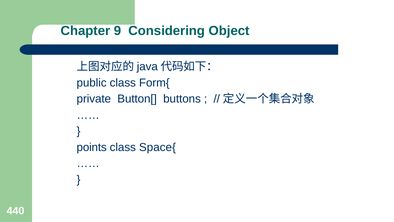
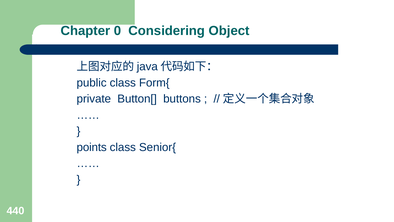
9: 9 -> 0 (117, 31)
Space{: Space{ -> Senior{ (158, 147)
